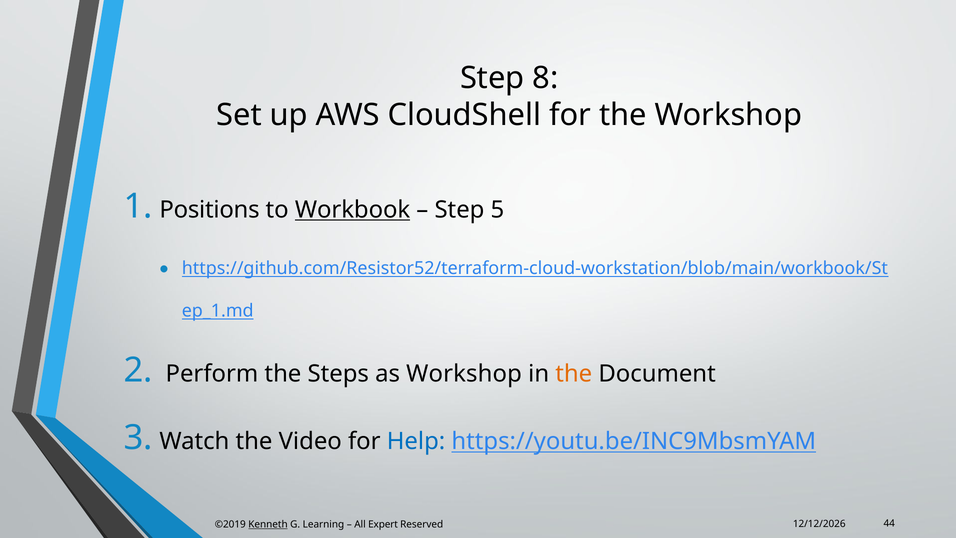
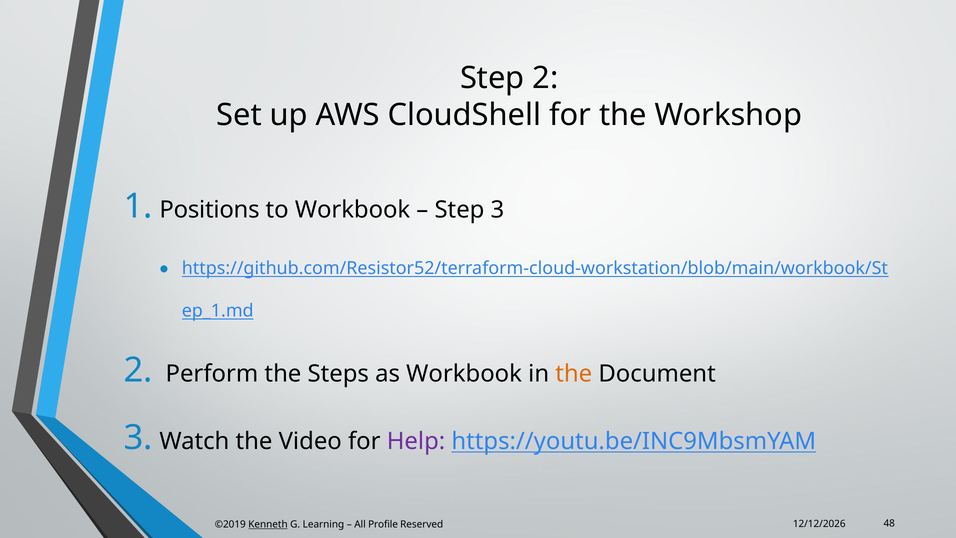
Step 8: 8 -> 2 (545, 78)
Workbook underline: present -> none (353, 210)
Step 5: 5 -> 3 (497, 210)
as Workshop: Workshop -> Workbook (464, 374)
Help colour: blue -> purple (416, 441)
Expert: Expert -> Profile (383, 524)
44: 44 -> 48 (889, 523)
